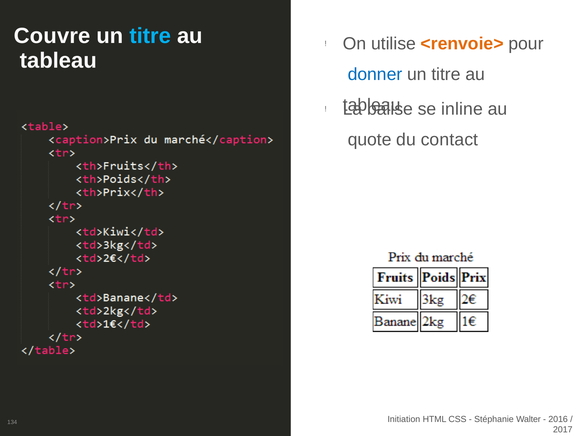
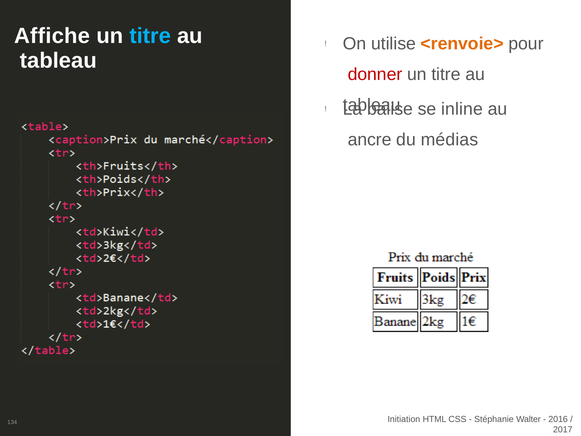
Couvre: Couvre -> Affiche (52, 36)
donner colour: blue -> red (375, 74)
quote: quote -> ancre (370, 140)
contact: contact -> médias (449, 140)
